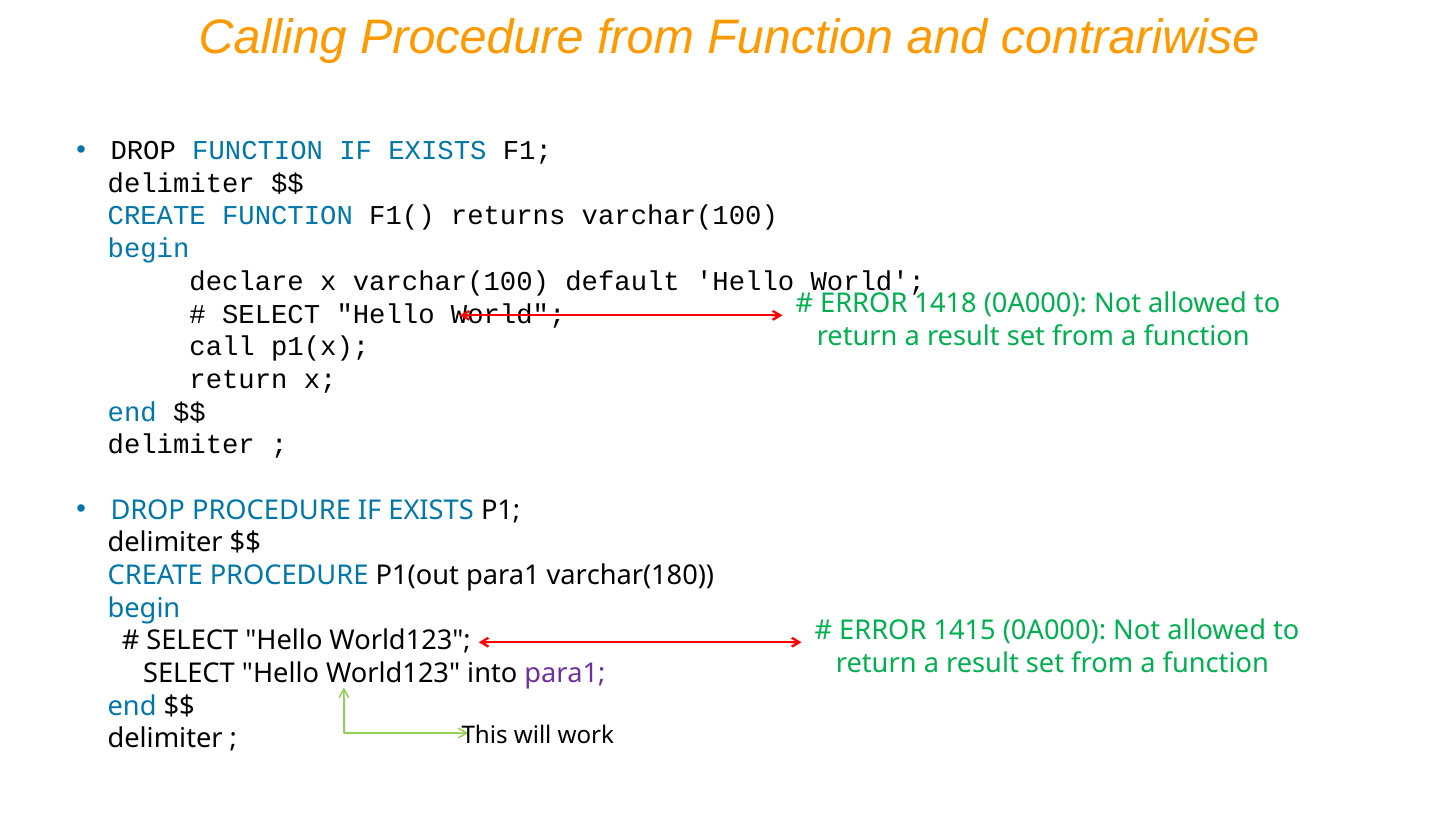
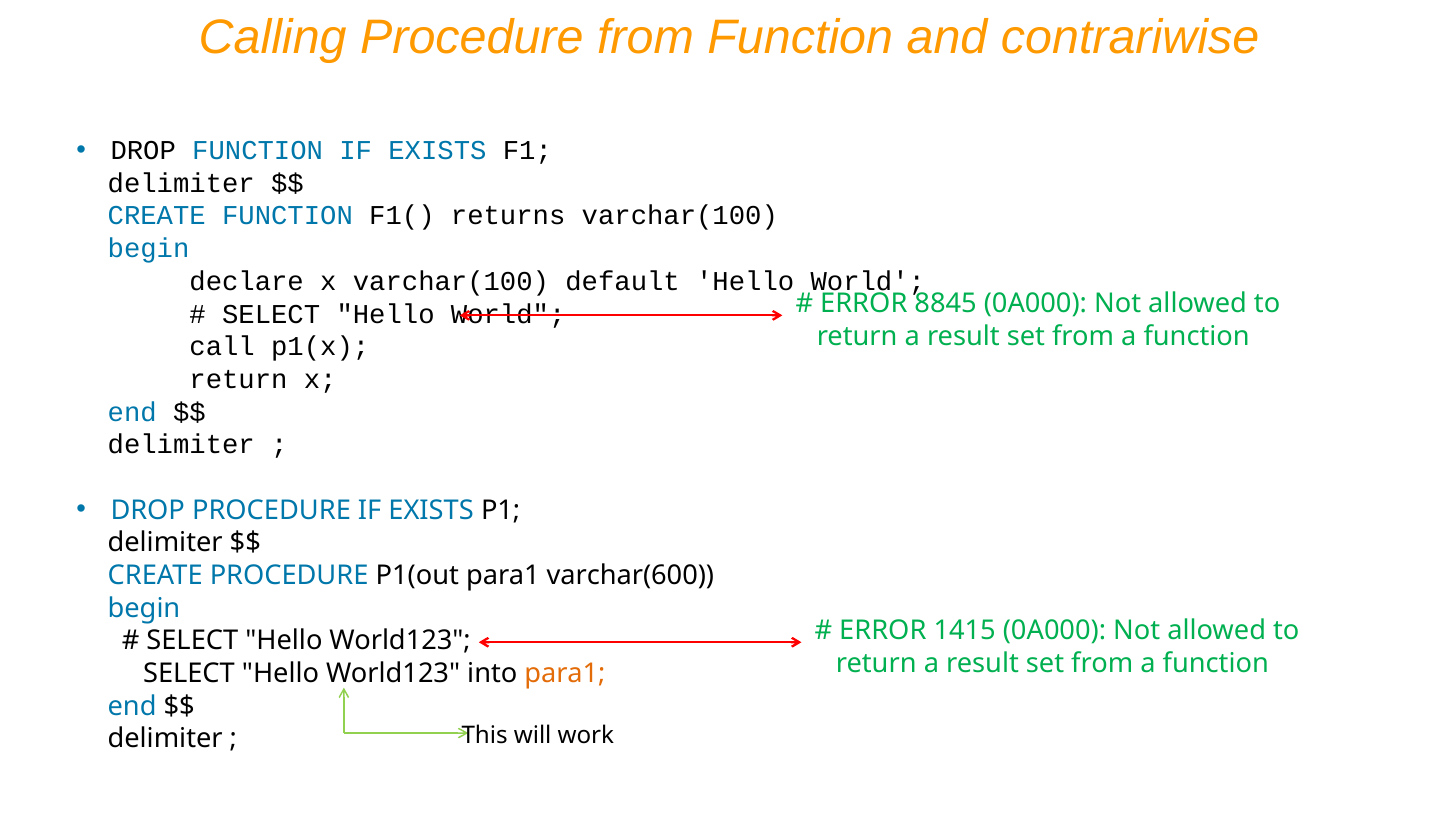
1418: 1418 -> 8845 (946, 304)
varchar(180: varchar(180 -> varchar(600 (630, 576)
para1 colour: purple -> orange (565, 674)
